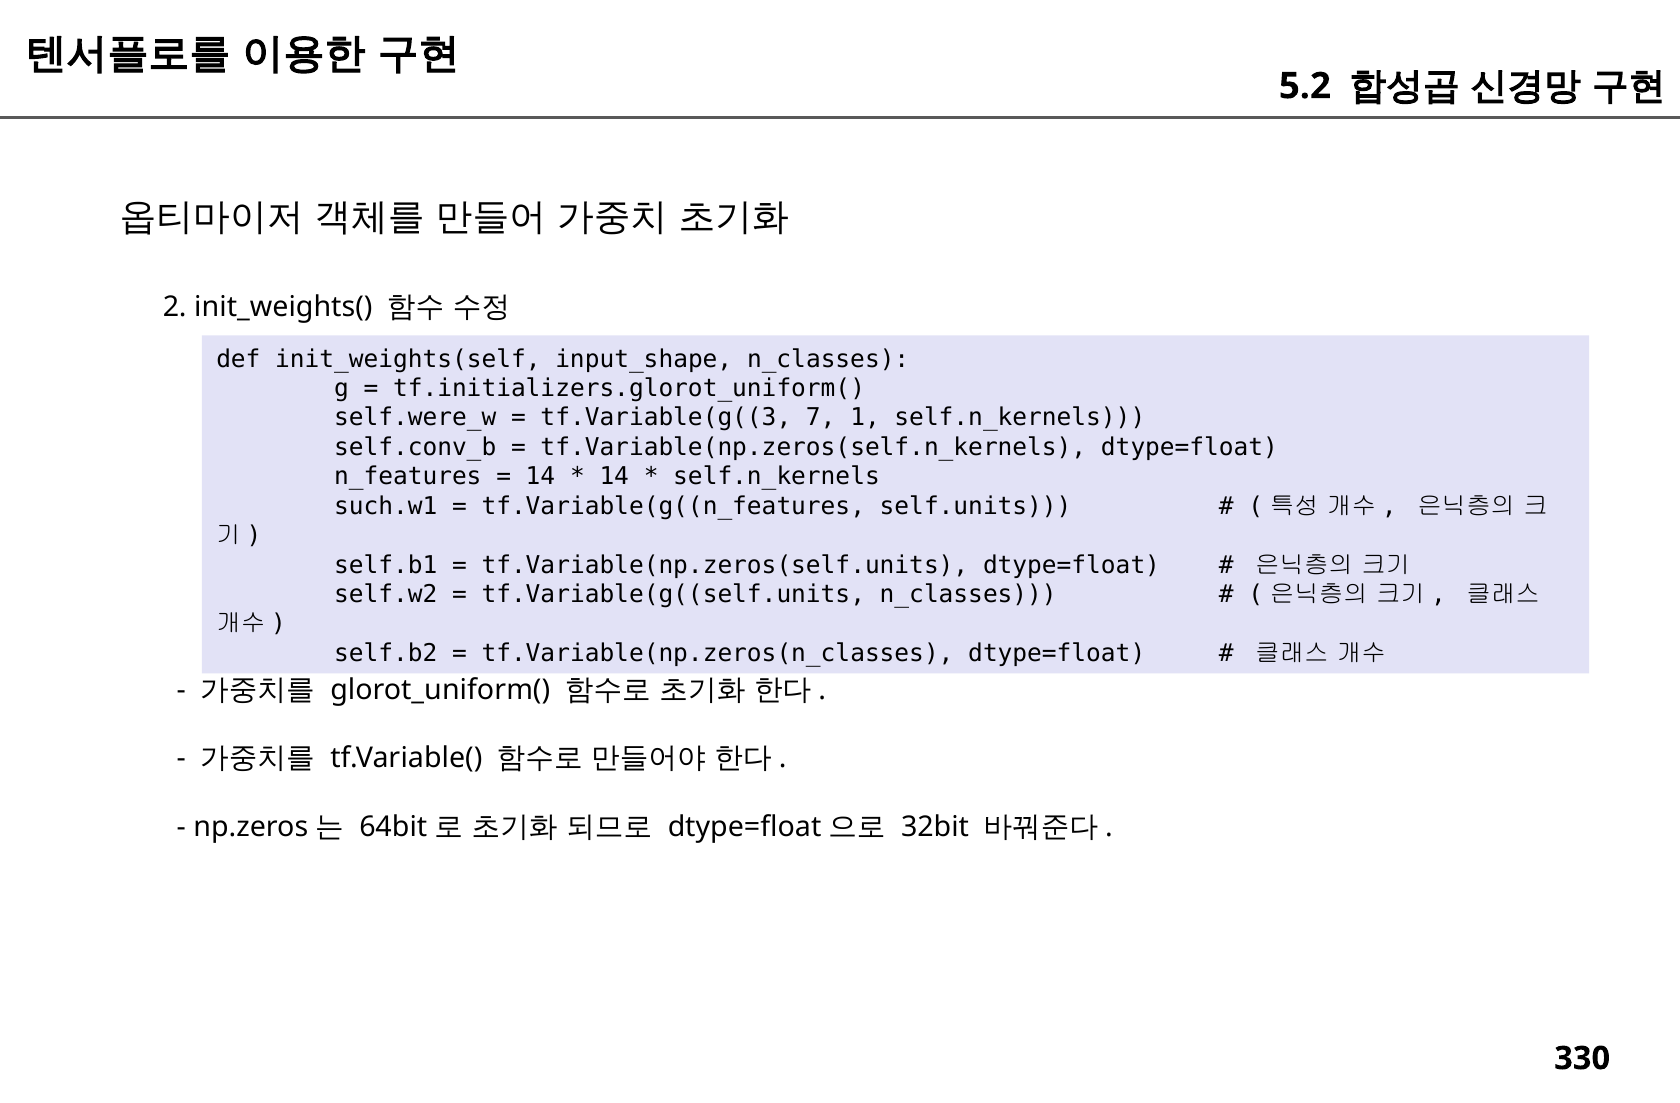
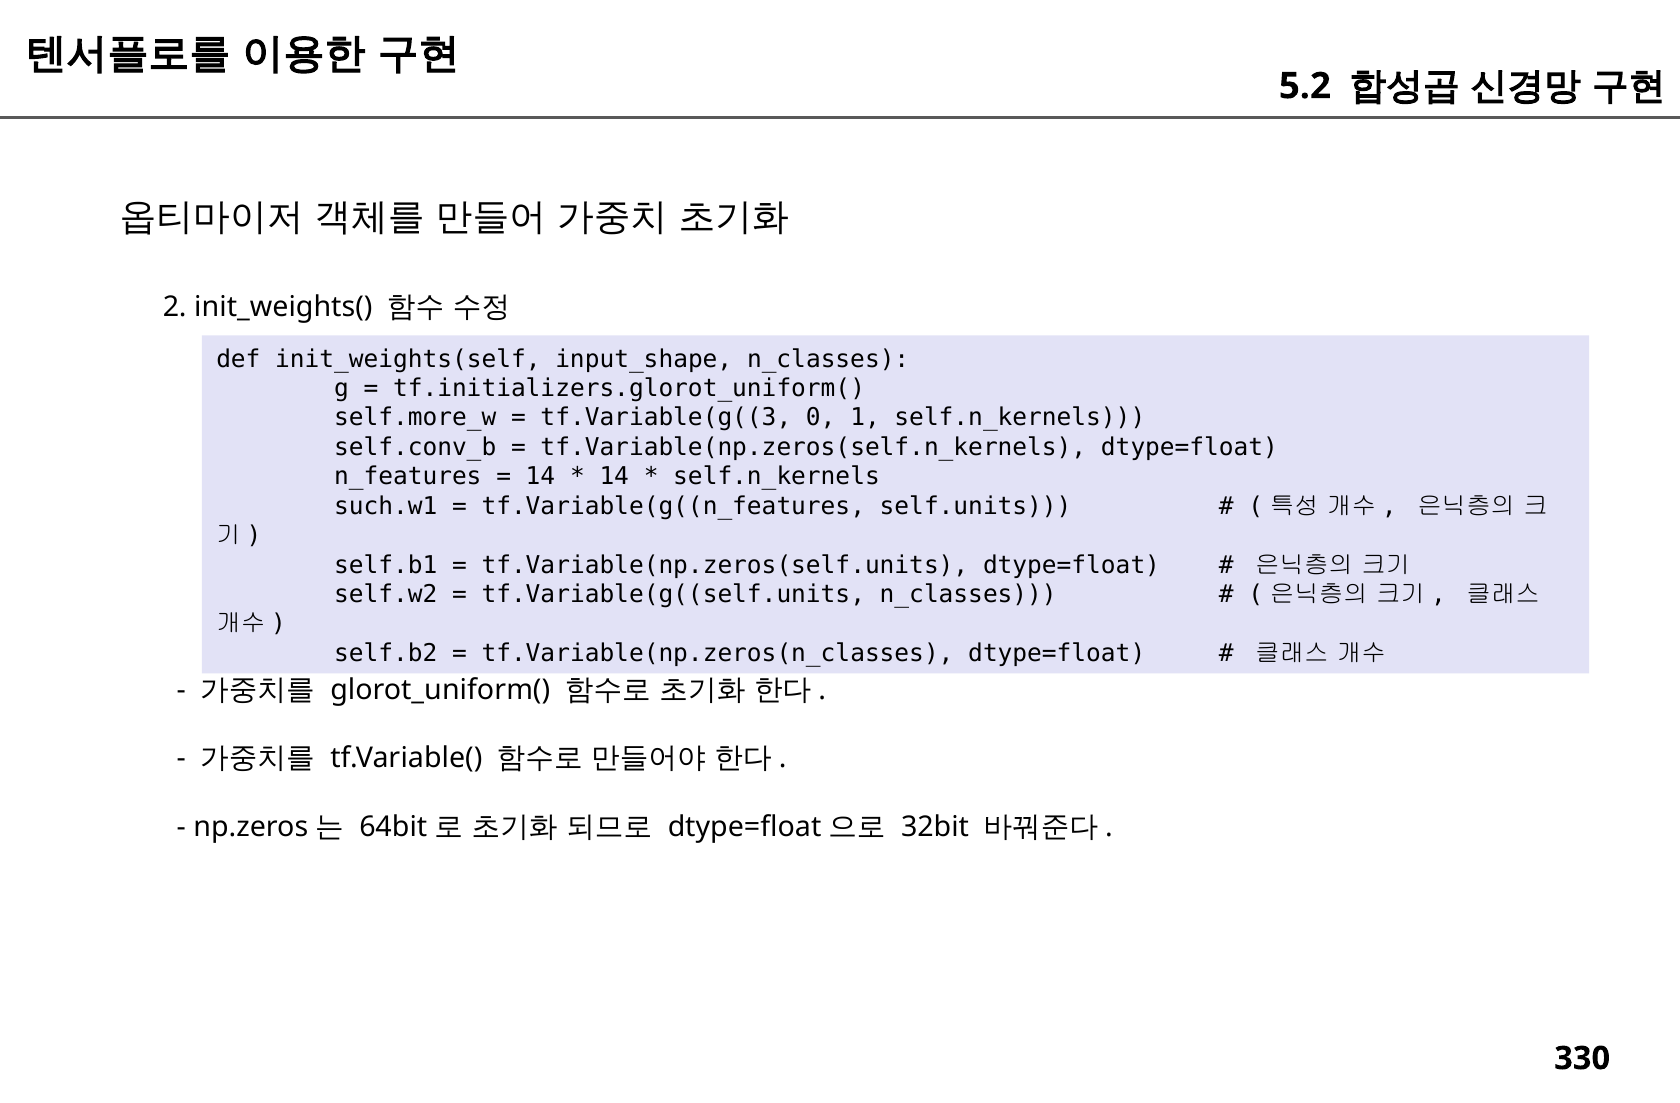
self.were_w: self.were_w -> self.more_w (415, 418)
7: 7 -> 0 (821, 418)
